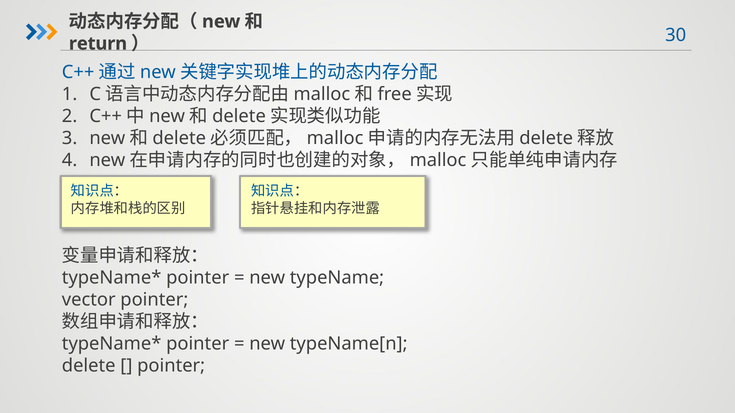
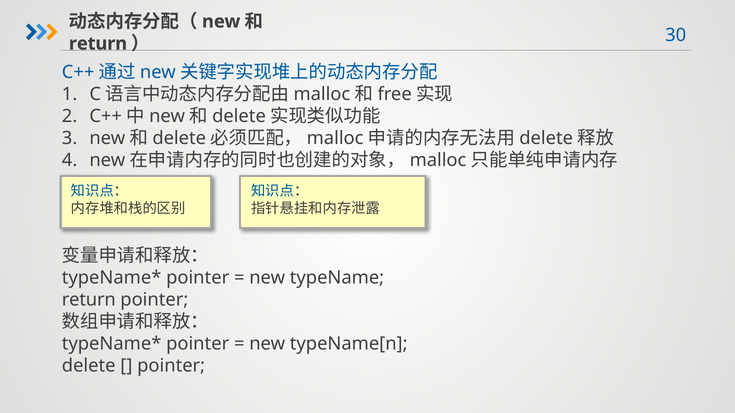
vector: vector -> return (89, 300)
